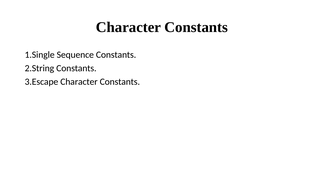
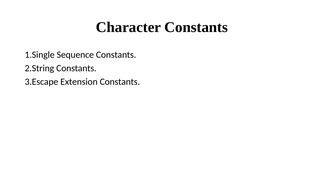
3.Escape Character: Character -> Extension (79, 82)
